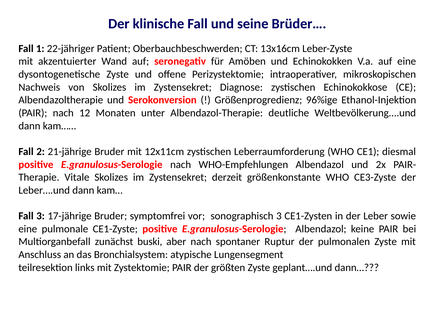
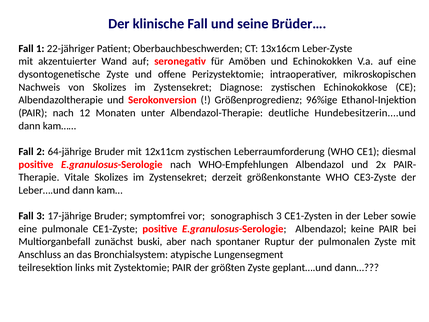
Weltbevölkerung....und: Weltbevölkerung....und -> Hundebesitzerin....und (365, 113)
21-jährige: 21-jährige -> 64-jährige (70, 151)
